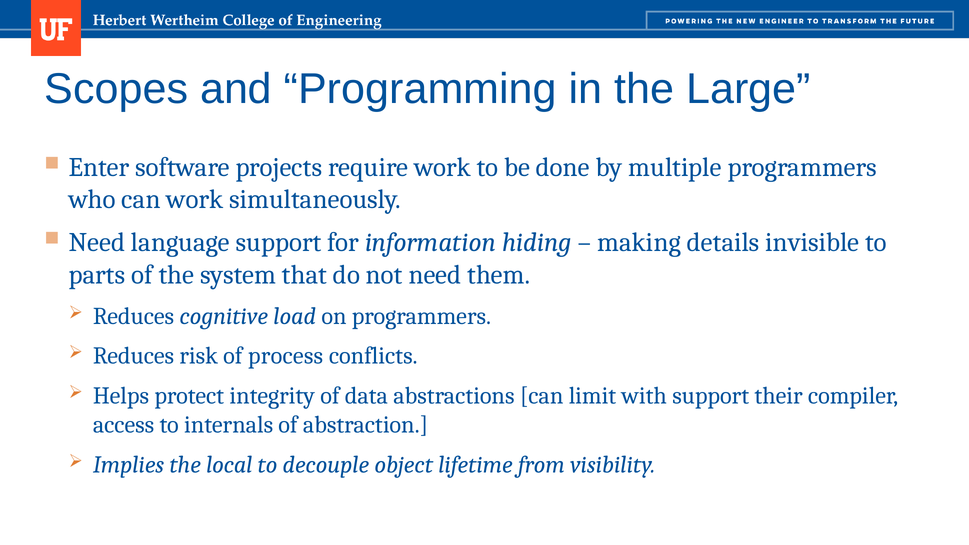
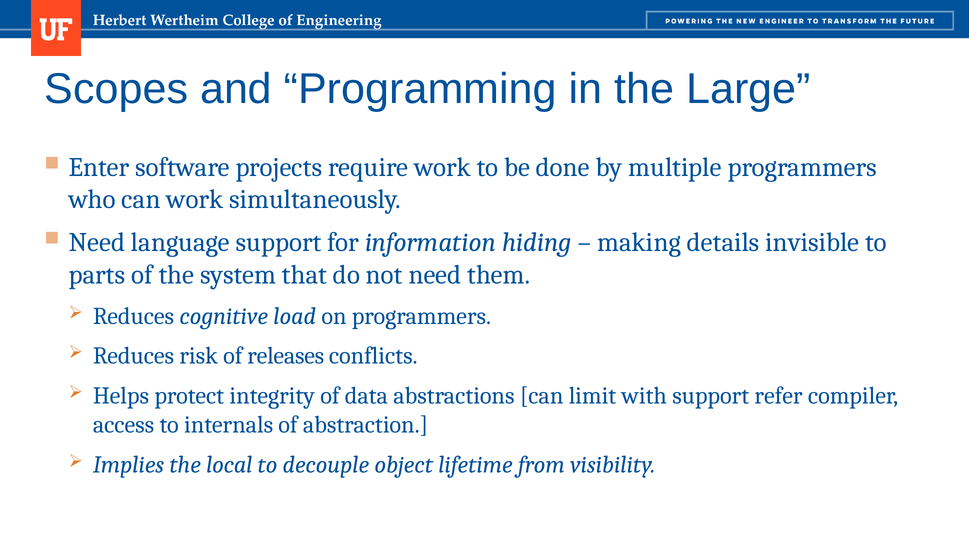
process: process -> releases (286, 356)
their: their -> refer (779, 396)
